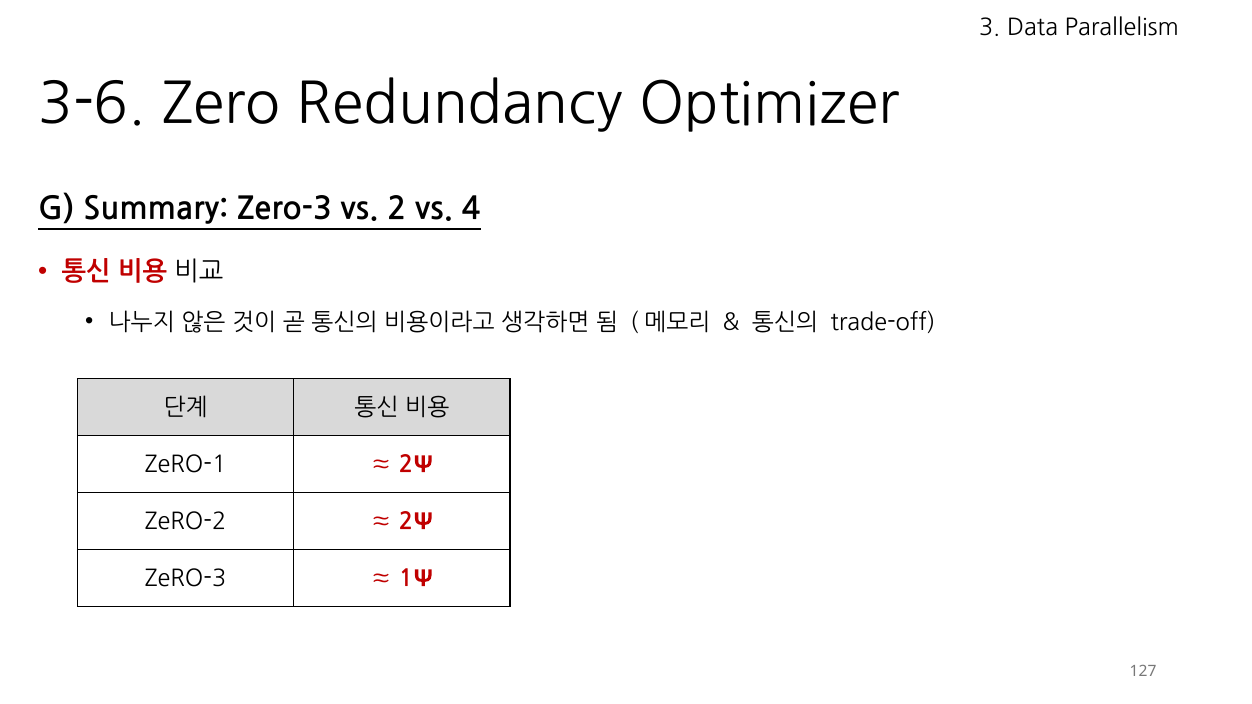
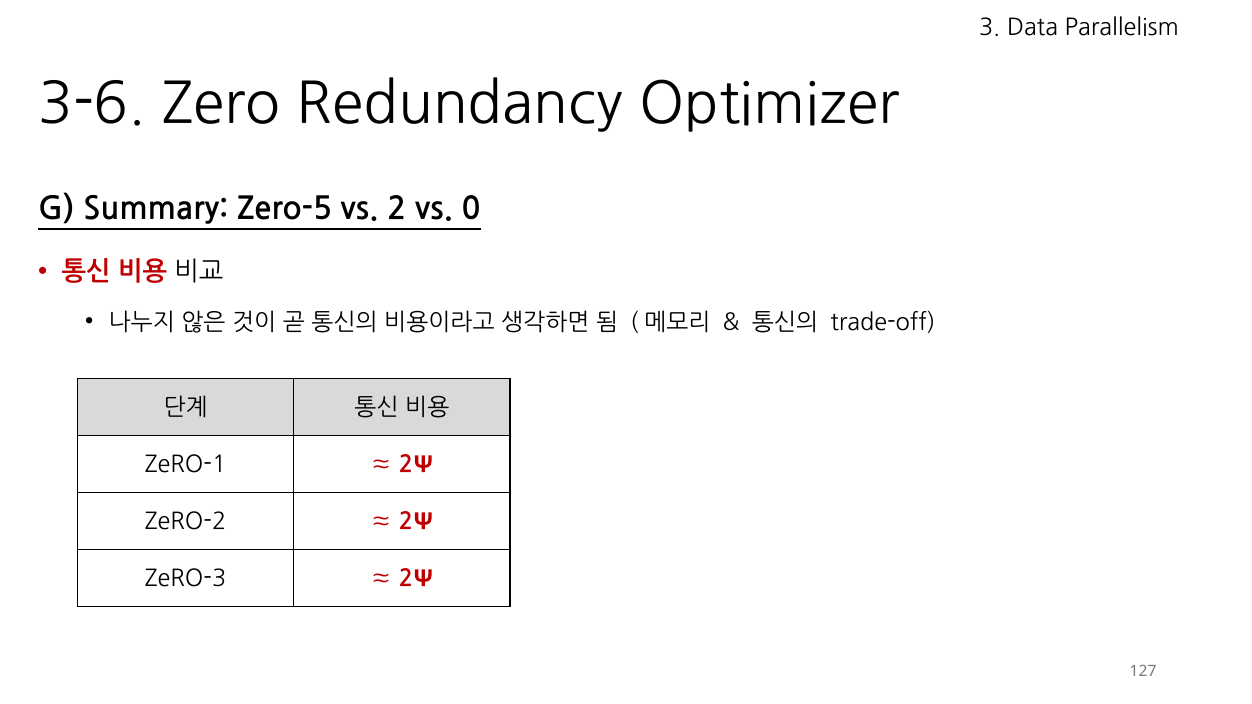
Summary Zero-3: Zero-3 -> Zero-5 (285, 210)
4: 4 -> 0 (471, 210)
1: 1 -> 2 (406, 579)
